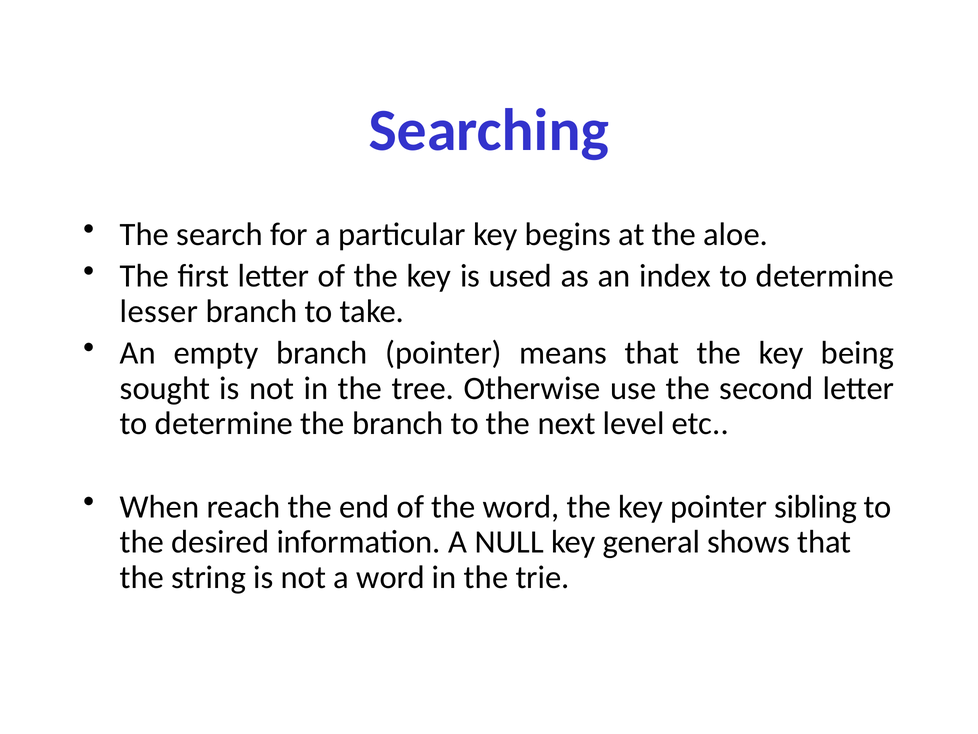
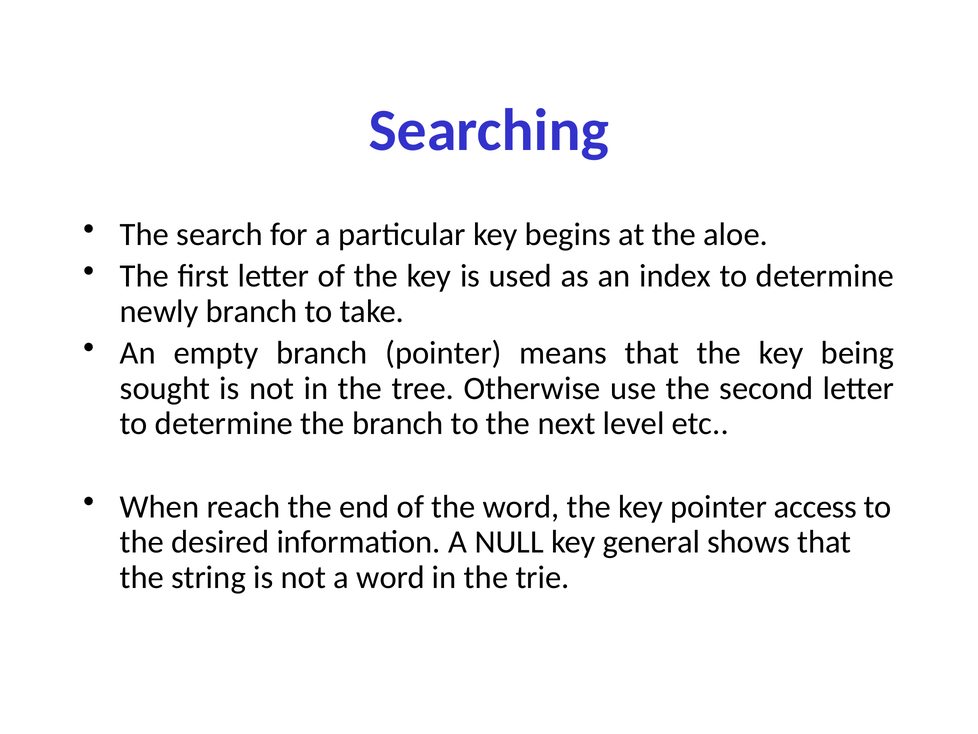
lesser: lesser -> newly (159, 311)
sibling: sibling -> access (815, 507)
